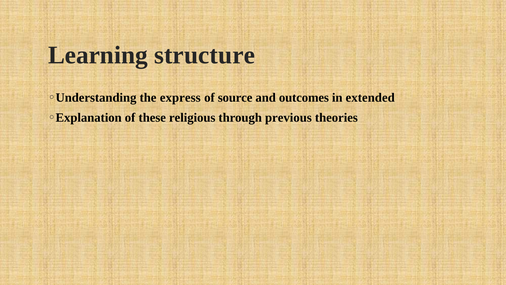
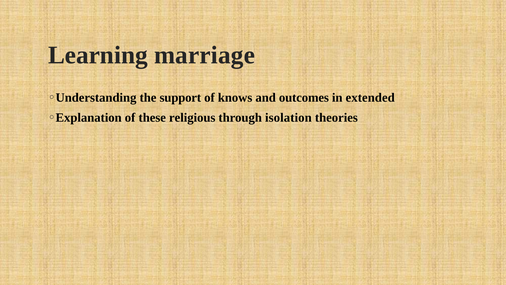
structure: structure -> marriage (205, 55)
express: express -> support (180, 98)
source: source -> knows (235, 98)
previous: previous -> isolation (288, 118)
